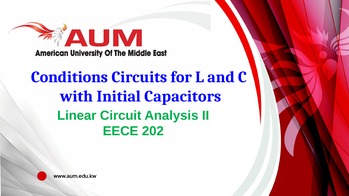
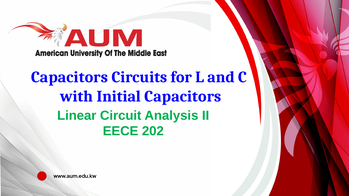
Conditions: Conditions -> Capacitors (69, 77)
